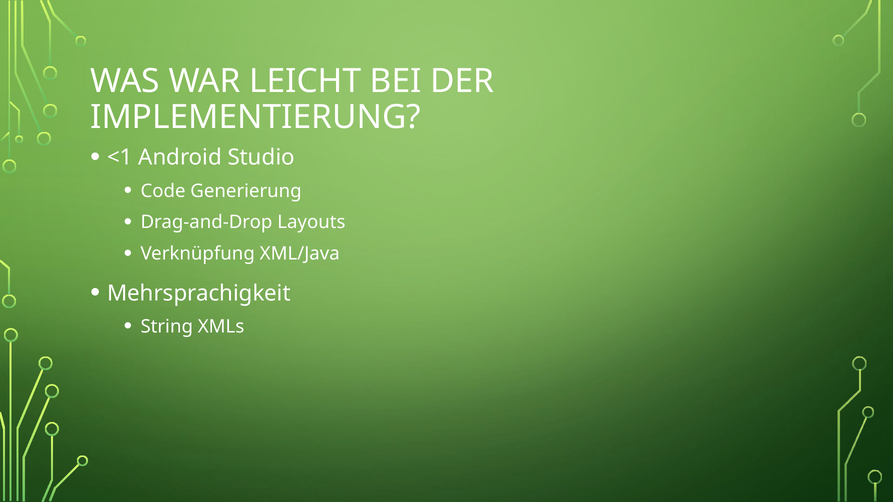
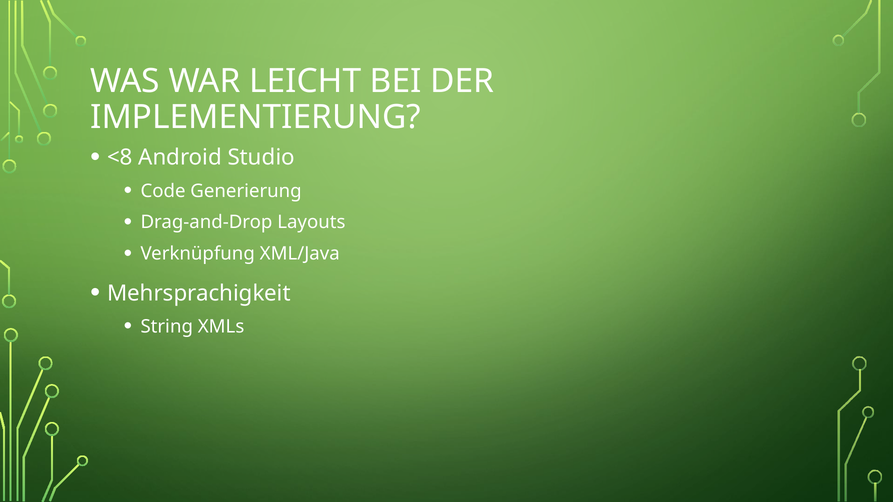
<1: <1 -> <8 (120, 158)
